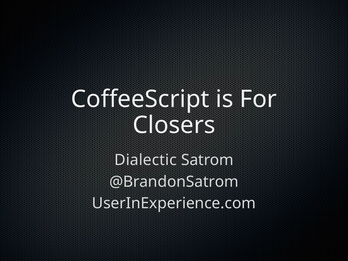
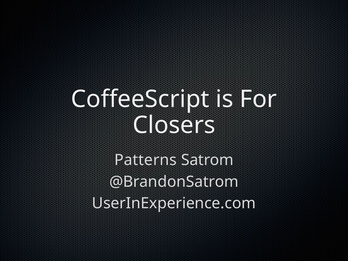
Dialectic: Dialectic -> Patterns (146, 160)
